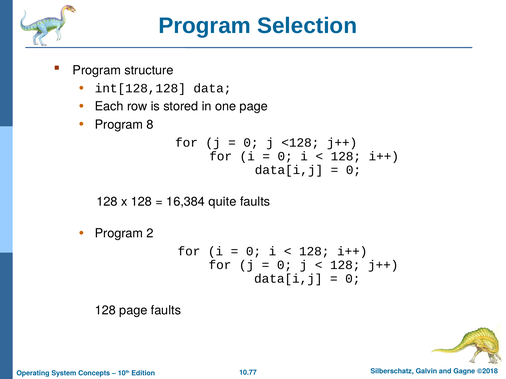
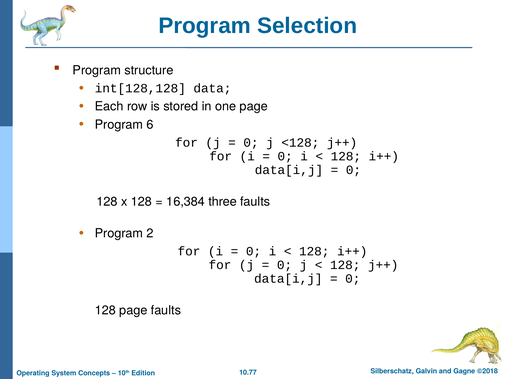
8: 8 -> 6 (150, 125)
quite: quite -> three (223, 202)
